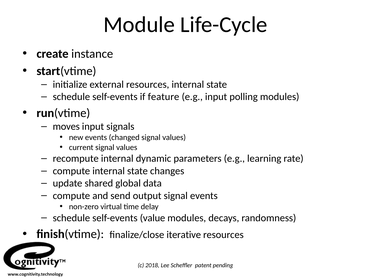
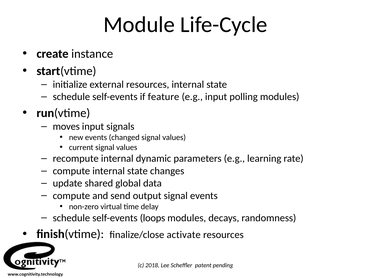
value: value -> loops (153, 218)
iterative: iterative -> activate (184, 235)
